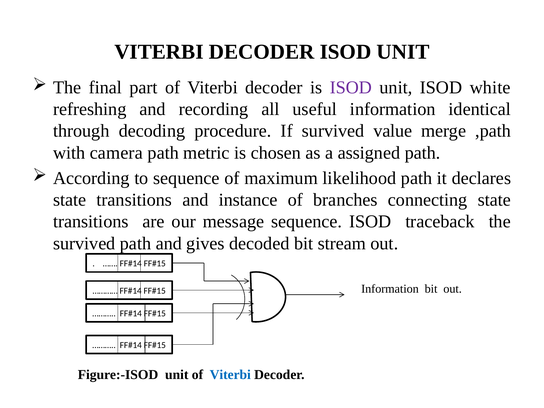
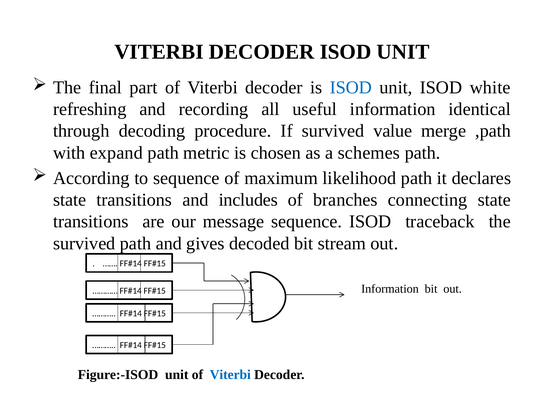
ISOD colour: purple -> blue (351, 87)
camera: camera -> expand (116, 153)
assigned: assigned -> schemes (369, 153)
instance: instance -> includes (248, 200)
